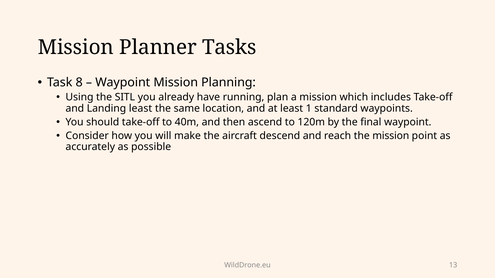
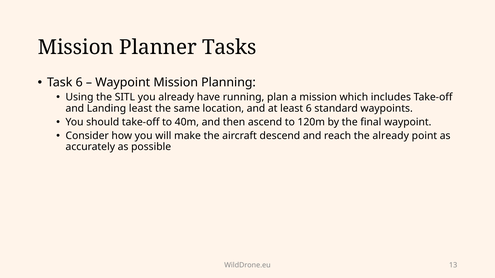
Task 8: 8 -> 6 (79, 83)
least 1: 1 -> 6 (309, 109)
the mission: mission -> already (391, 136)
